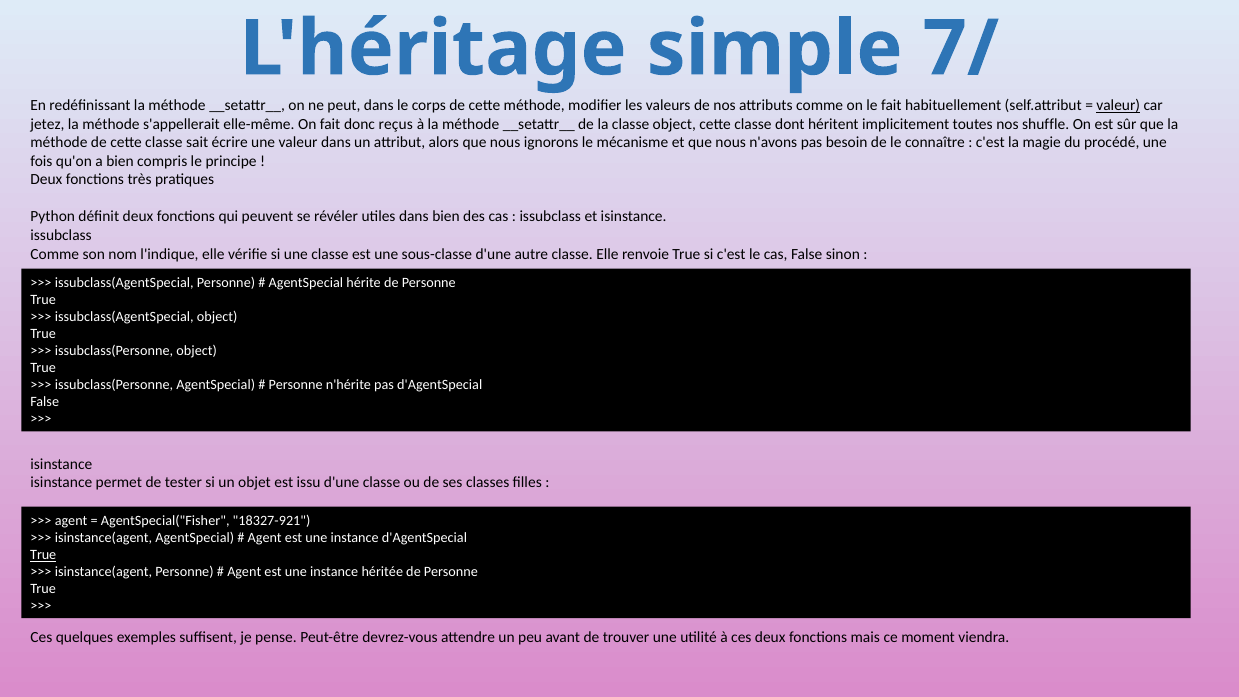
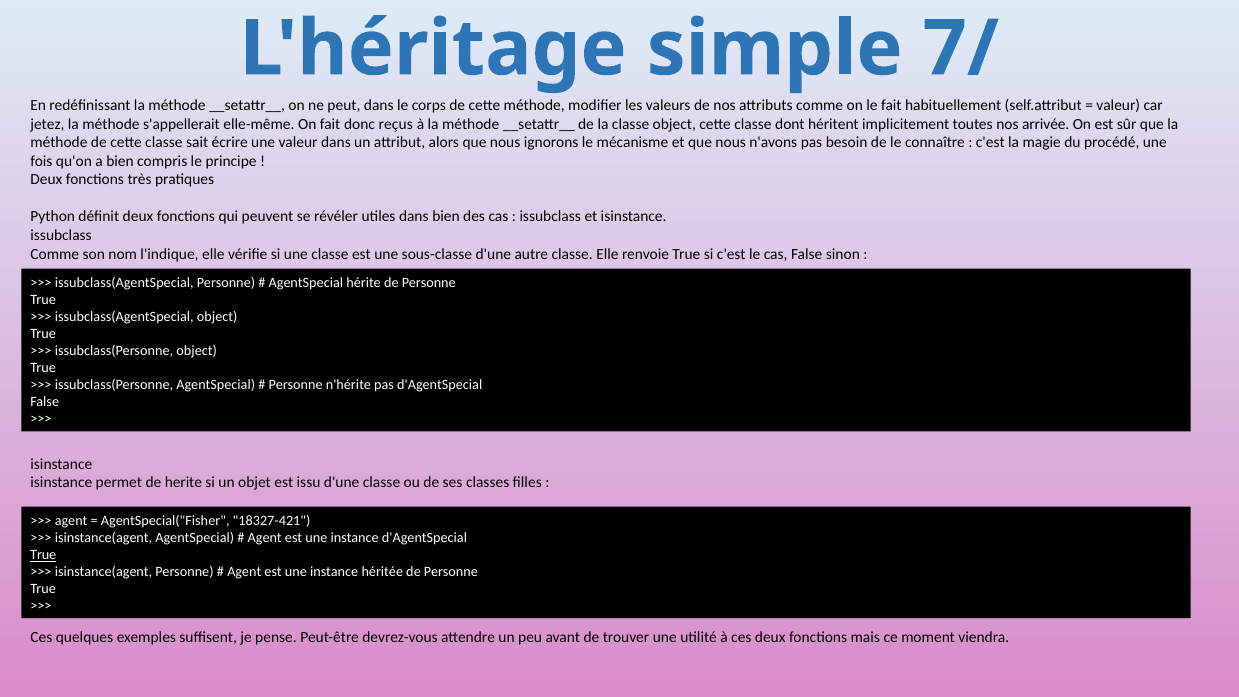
valeur underline: present -> none (1118, 105)
shuffle: shuffle -> arrivée (1046, 124)
tester: tester -> herite (183, 482)
18327-921: 18327-921 -> 18327-421 (272, 521)
